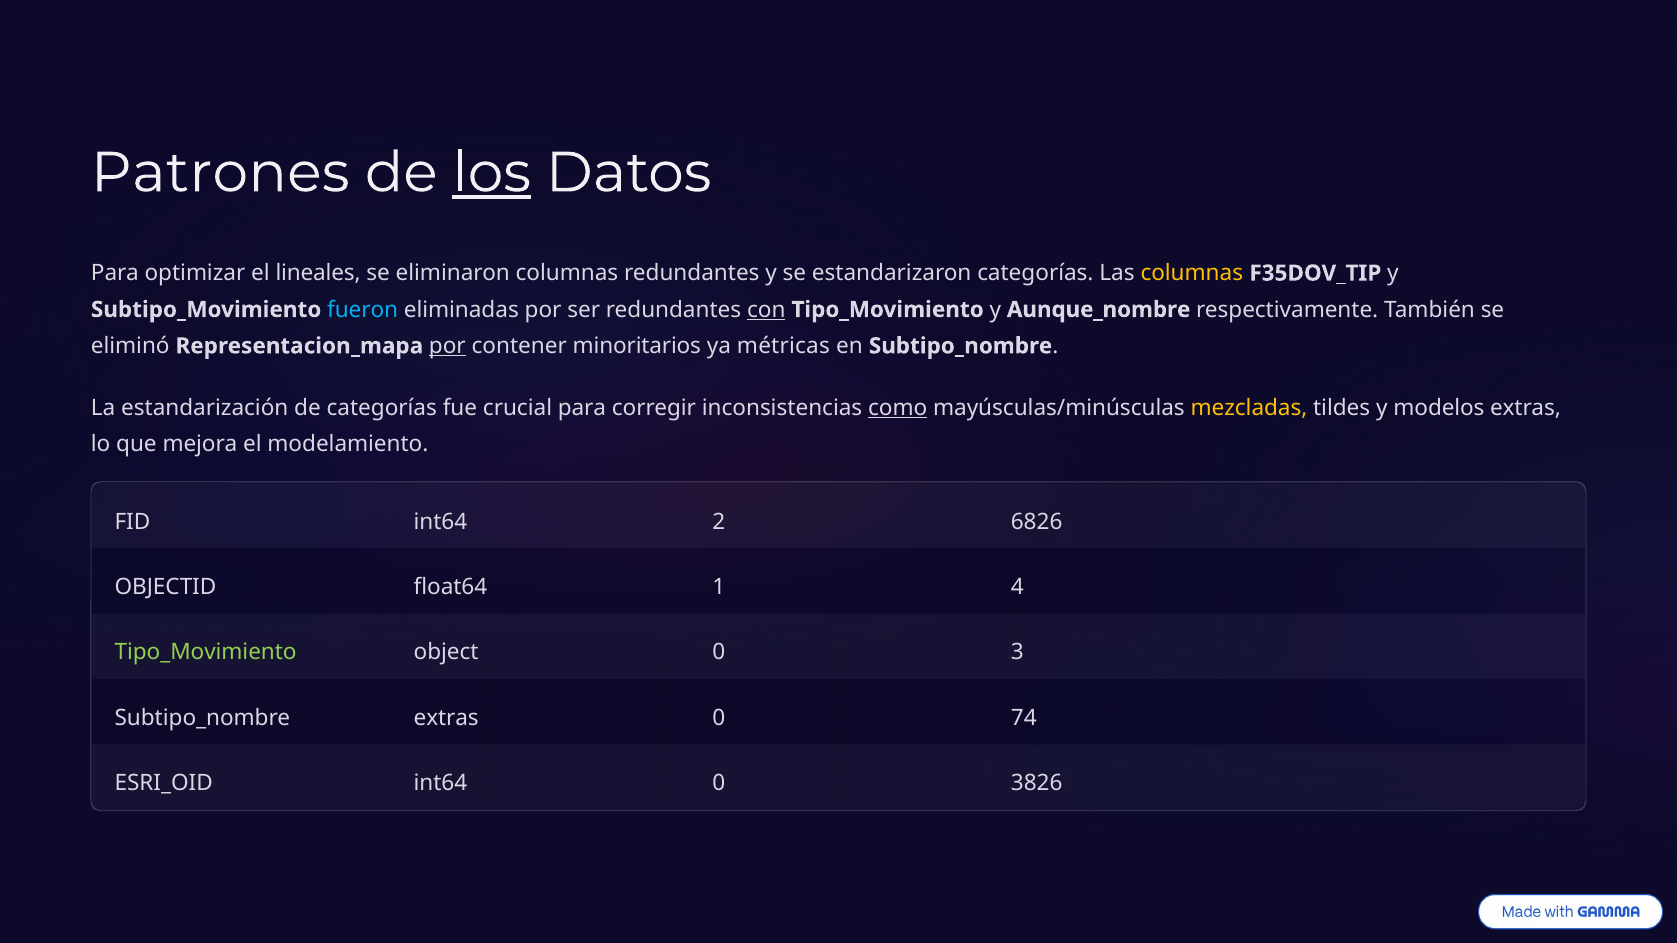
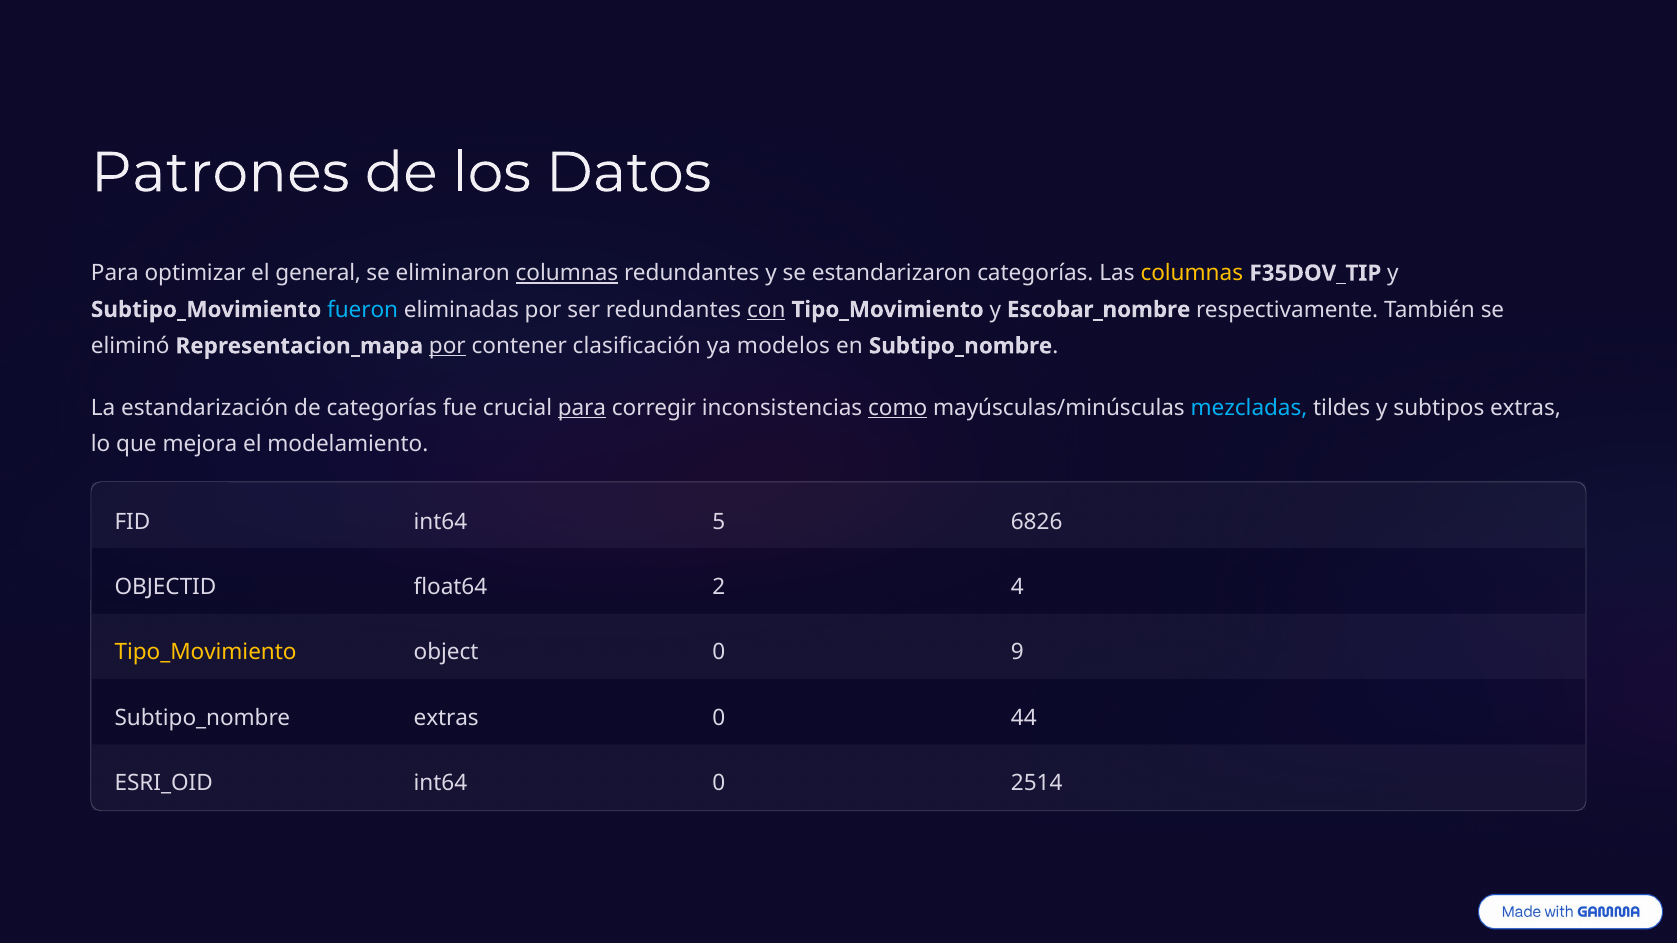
los underline: present -> none (492, 173)
lineales: lineales -> general (318, 273)
columnas underline: none -> present (567, 273)
Aunque_nombre: Aunque_nombre -> Escobar_nombre (1099, 310)
minoritarios: minoritarios -> clasificación (637, 346)
métricas: métricas -> modelos (783, 346)
para underline: none -> present (582, 408)
mezcladas colour: yellow -> light blue (1249, 408)
modelos: modelos -> subtipos (1439, 408)
2: 2 -> 5 (719, 522)
1: 1 -> 2 (719, 587)
Tipo_Movimiento colour: light green -> yellow (206, 653)
3: 3 -> 9 (1017, 653)
74: 74 -> 44 (1024, 718)
3826: 3826 -> 2514 (1037, 784)
